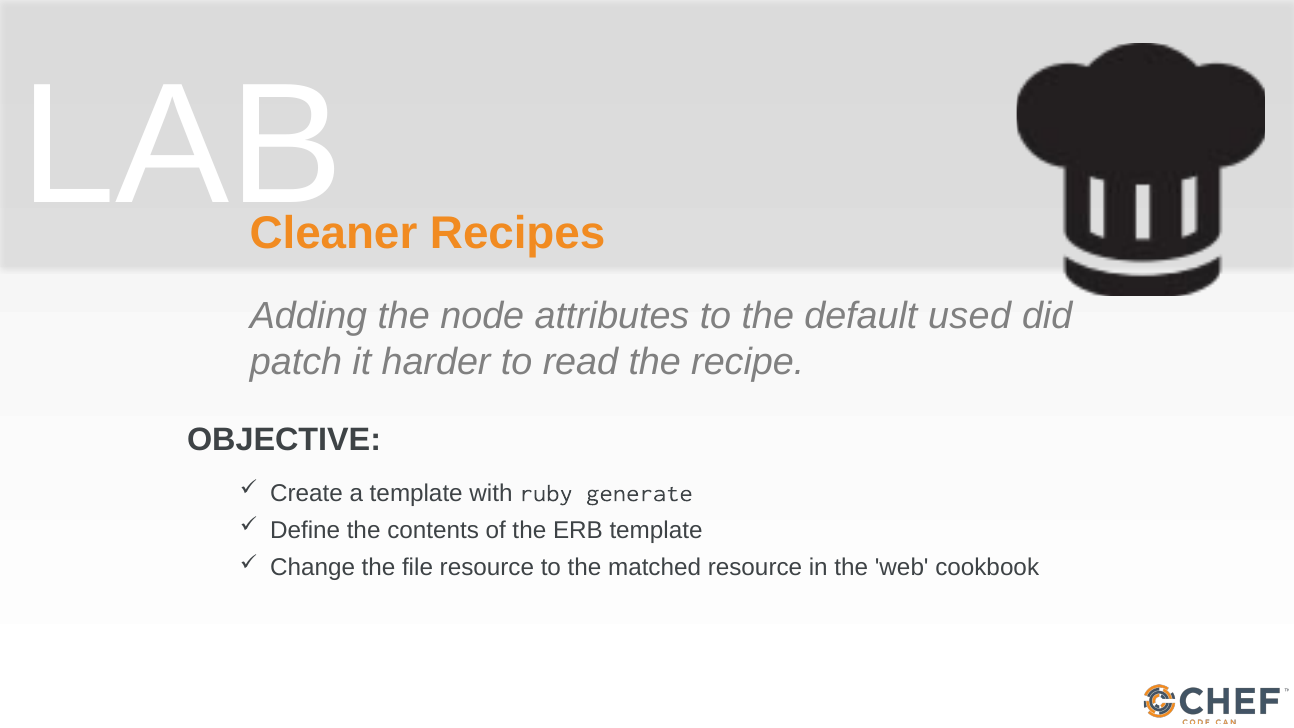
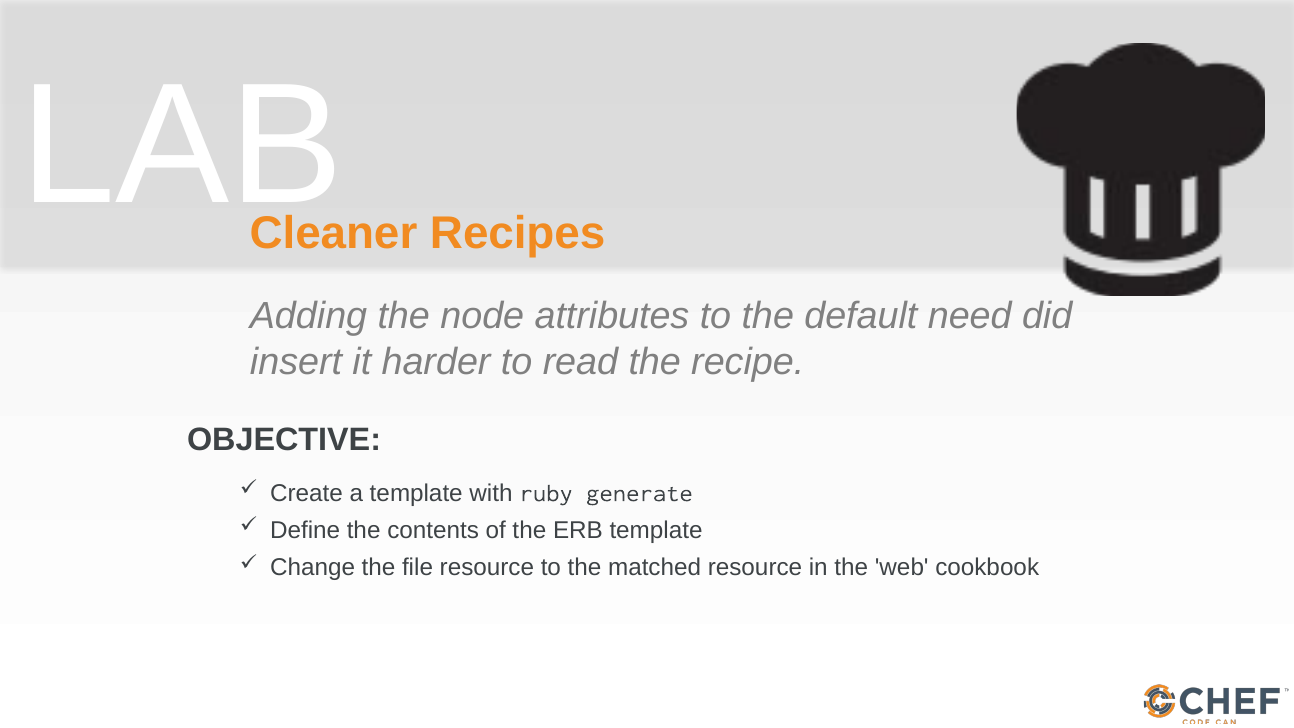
used: used -> need (970, 316)
patch: patch -> insert (296, 362)
